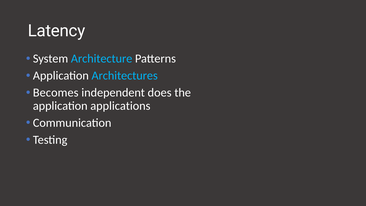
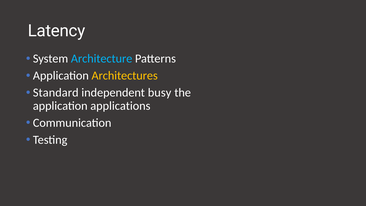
Architectures colour: light blue -> yellow (125, 76)
Becomes: Becomes -> Standard (56, 93)
does: does -> busy (160, 93)
